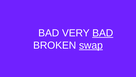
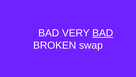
swap underline: present -> none (91, 45)
